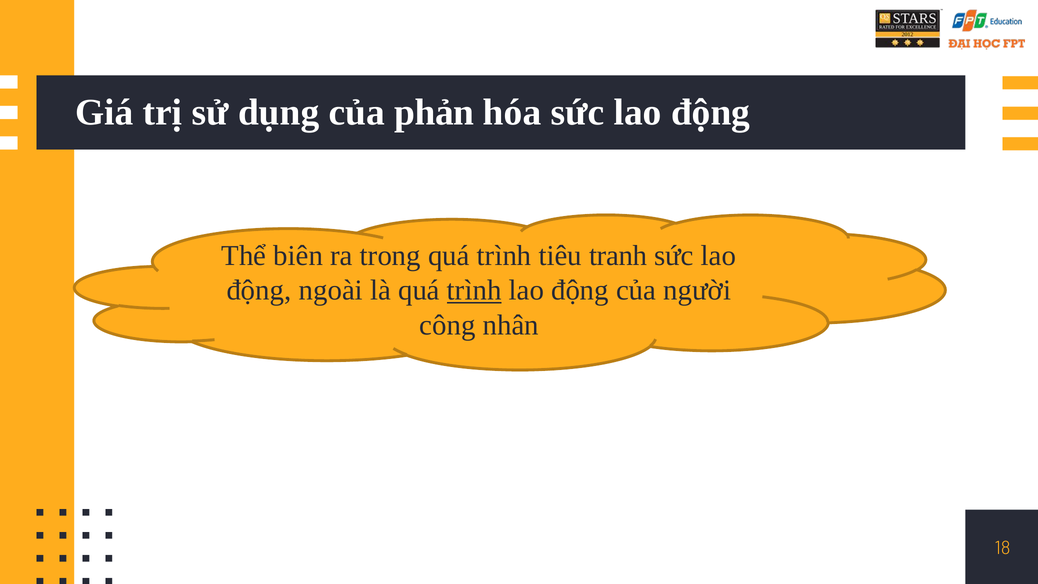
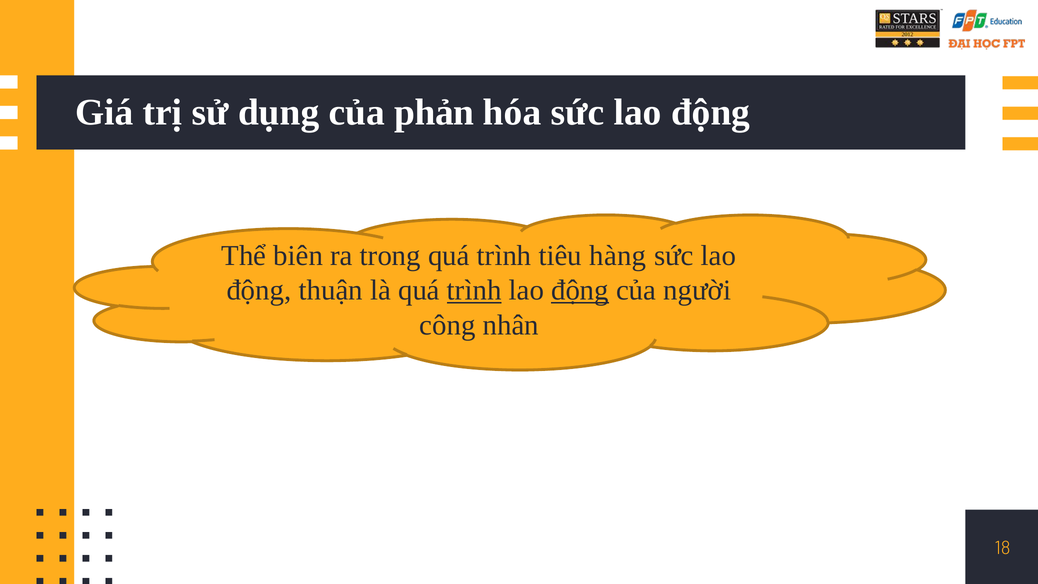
tranh: tranh -> hàng (618, 256)
ngoài: ngoài -> thuận (331, 290)
động underline: none -> present (580, 290)
